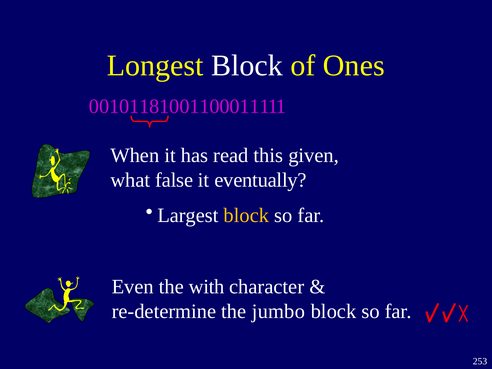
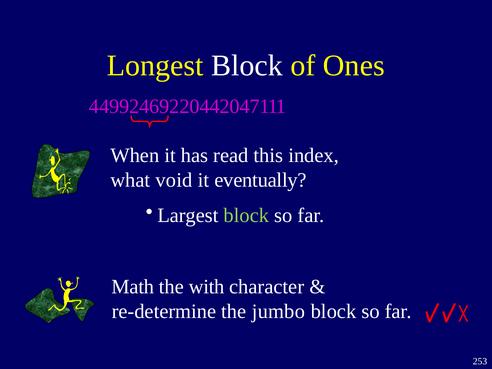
00101181001100011: 00101181001100011 -> 44992469220442047 (174, 106)
given: given -> index (314, 156)
false: false -> void (174, 180)
block colour: yellow -> light green (246, 215)
Even: Even -> Math (133, 287)
